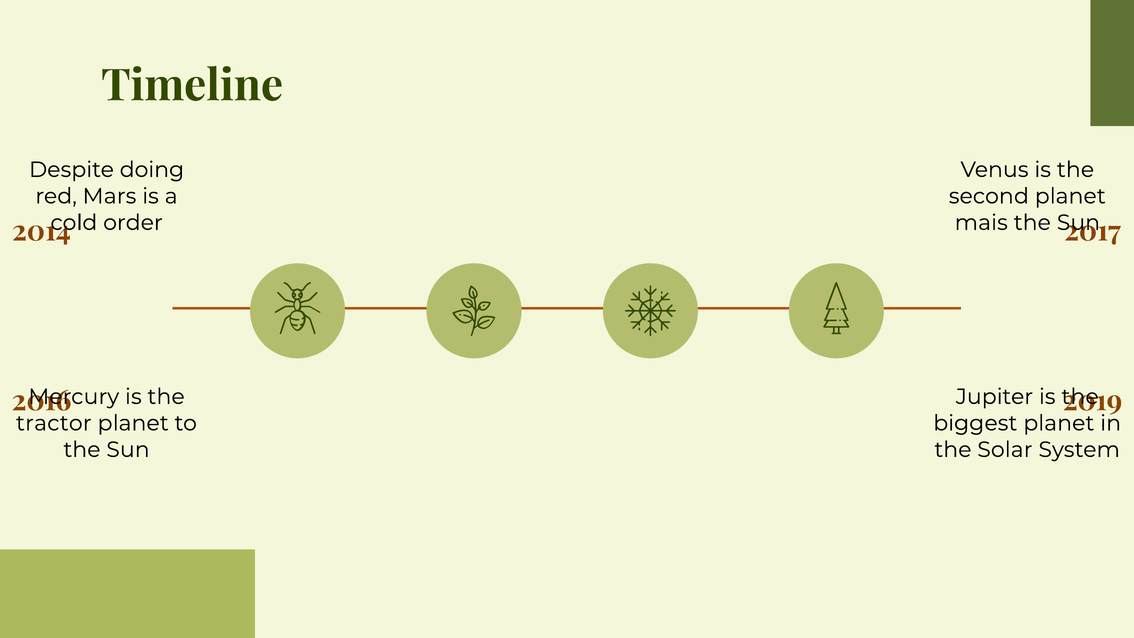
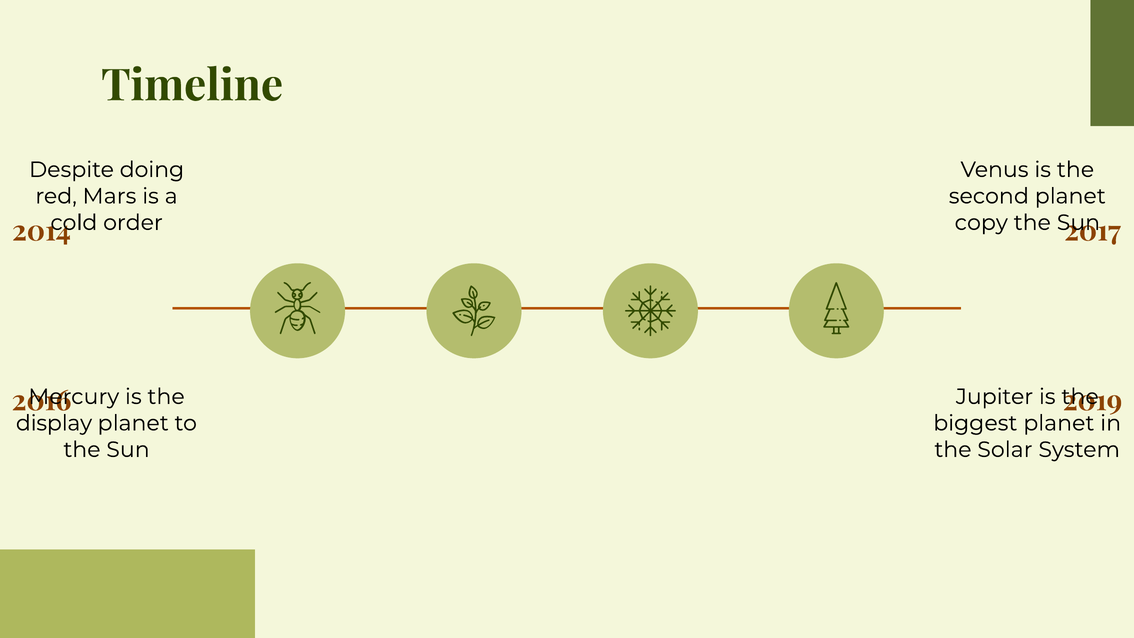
mais: mais -> copy (981, 223)
tractor: tractor -> display (54, 423)
